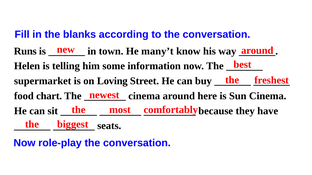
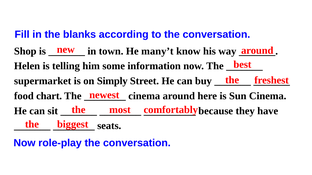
Runs: Runs -> Shop (25, 51)
Loving: Loving -> Simply (112, 81)
